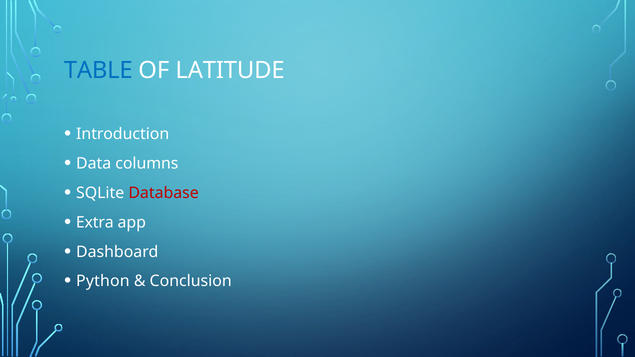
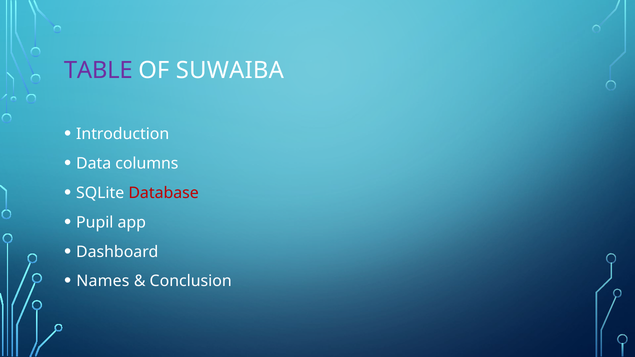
TABLE colour: blue -> purple (98, 71)
LATITUDE: LATITUDE -> SUWAIBA (230, 71)
Extra: Extra -> Pupil (95, 222)
Python: Python -> Names (103, 281)
